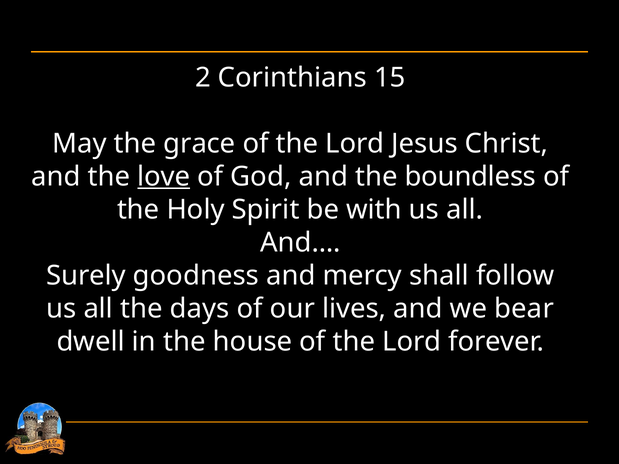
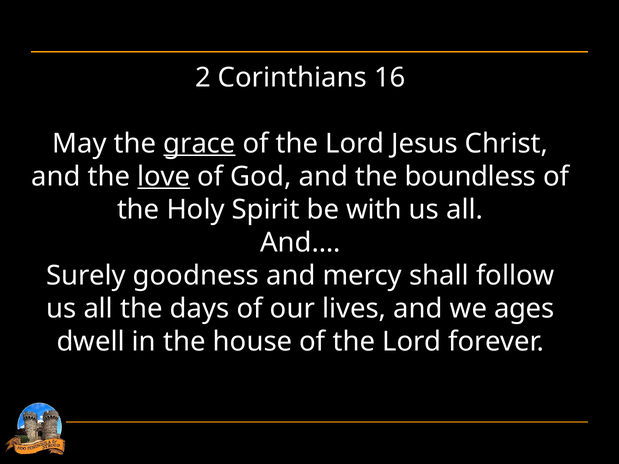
15: 15 -> 16 (390, 77)
grace underline: none -> present (199, 144)
bear: bear -> ages (524, 309)
